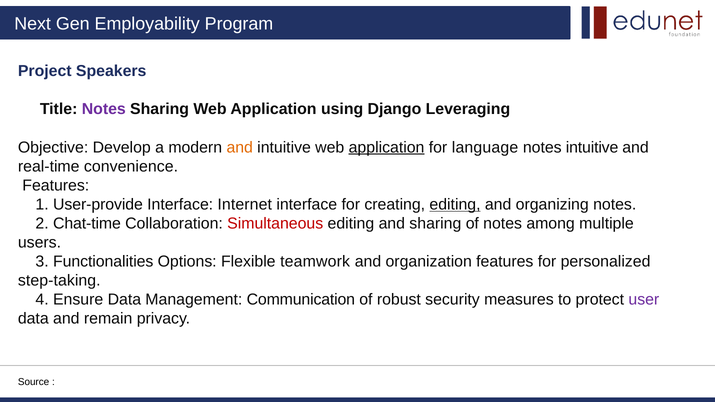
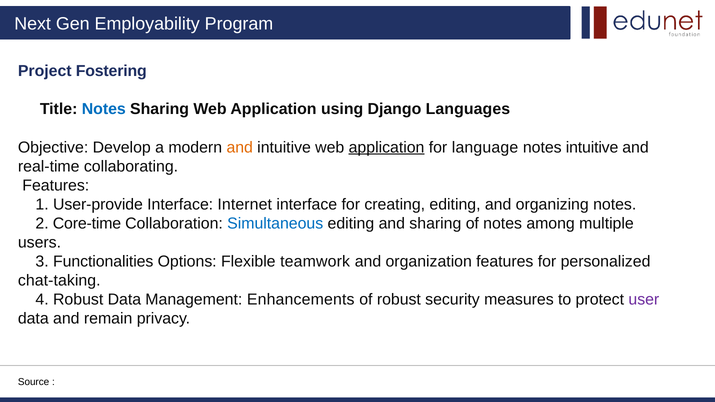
Speakers: Speakers -> Fostering (111, 71)
Notes colour: purple -> blue (104, 109)
Leveraging: Leveraging -> Languages (468, 109)
convenience: convenience -> collaborating (131, 166)
editing underline: present -> none (455, 205)
Chat-time: Chat-time -> Core-time (87, 224)
Simultaneous colour: red -> blue (275, 224)
step-taking: step-taking -> chat-taking (59, 281)
4 Ensure: Ensure -> Robust (78, 300)
Communication: Communication -> Enhancements (301, 300)
